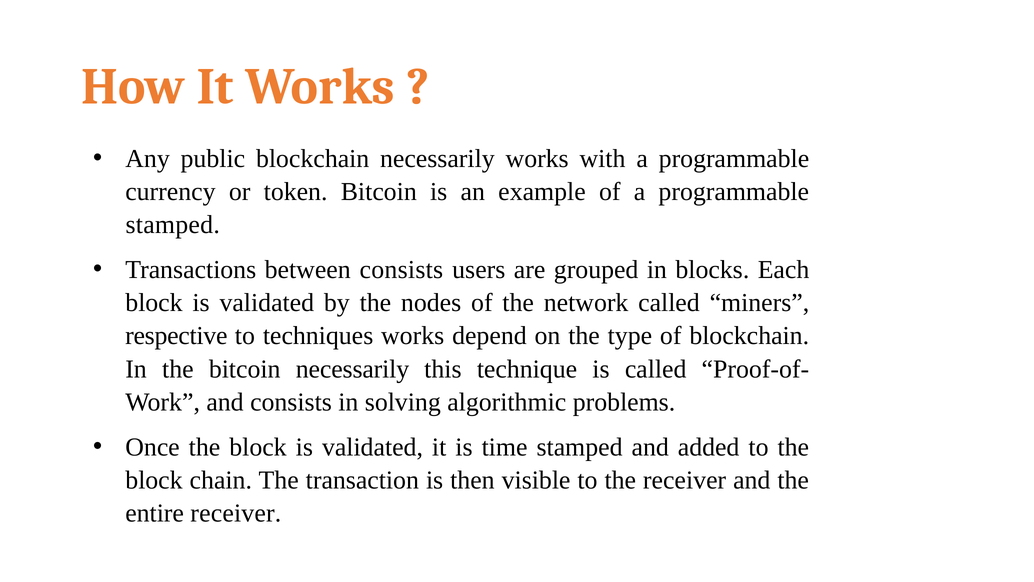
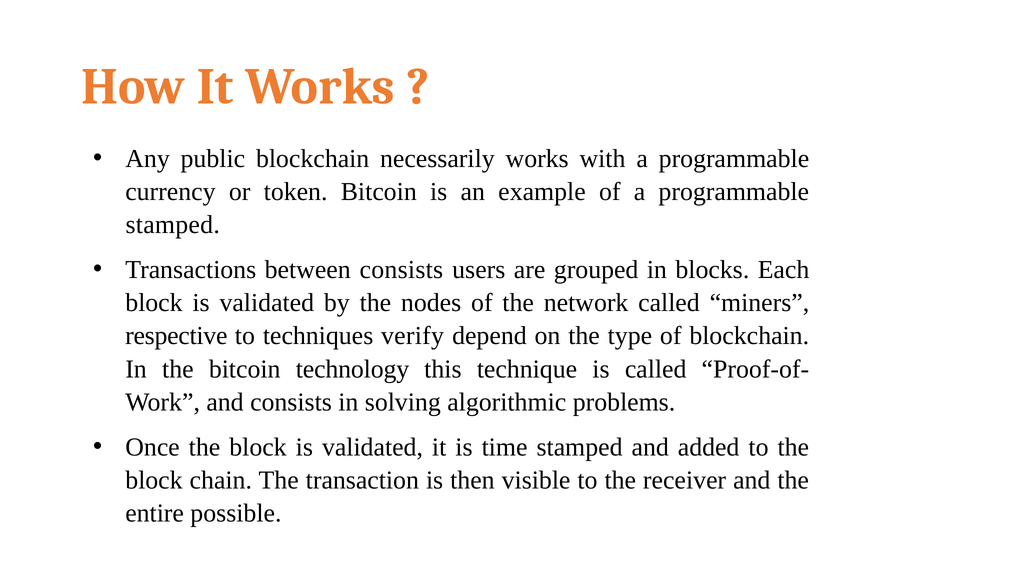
techniques works: works -> verify (413, 336)
bitcoin necessarily: necessarily -> technology (353, 369)
entire receiver: receiver -> possible (236, 513)
